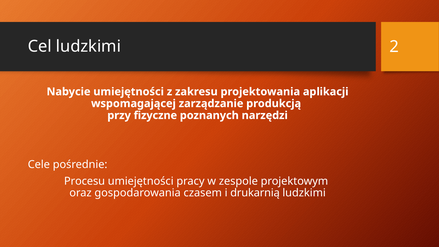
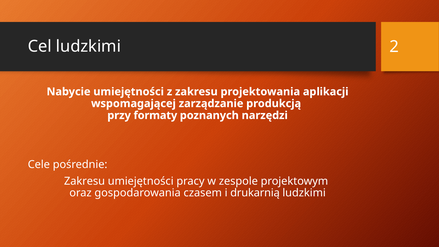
fizyczne: fizyczne -> formaty (155, 115)
Procesu: Procesu -> Zakresu (85, 181)
